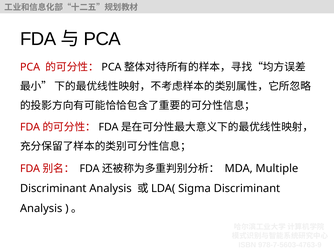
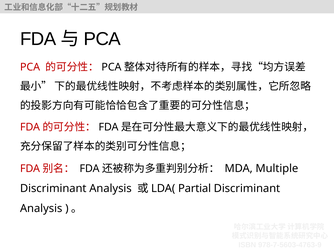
Sigma: Sigma -> Partial (195, 188)
